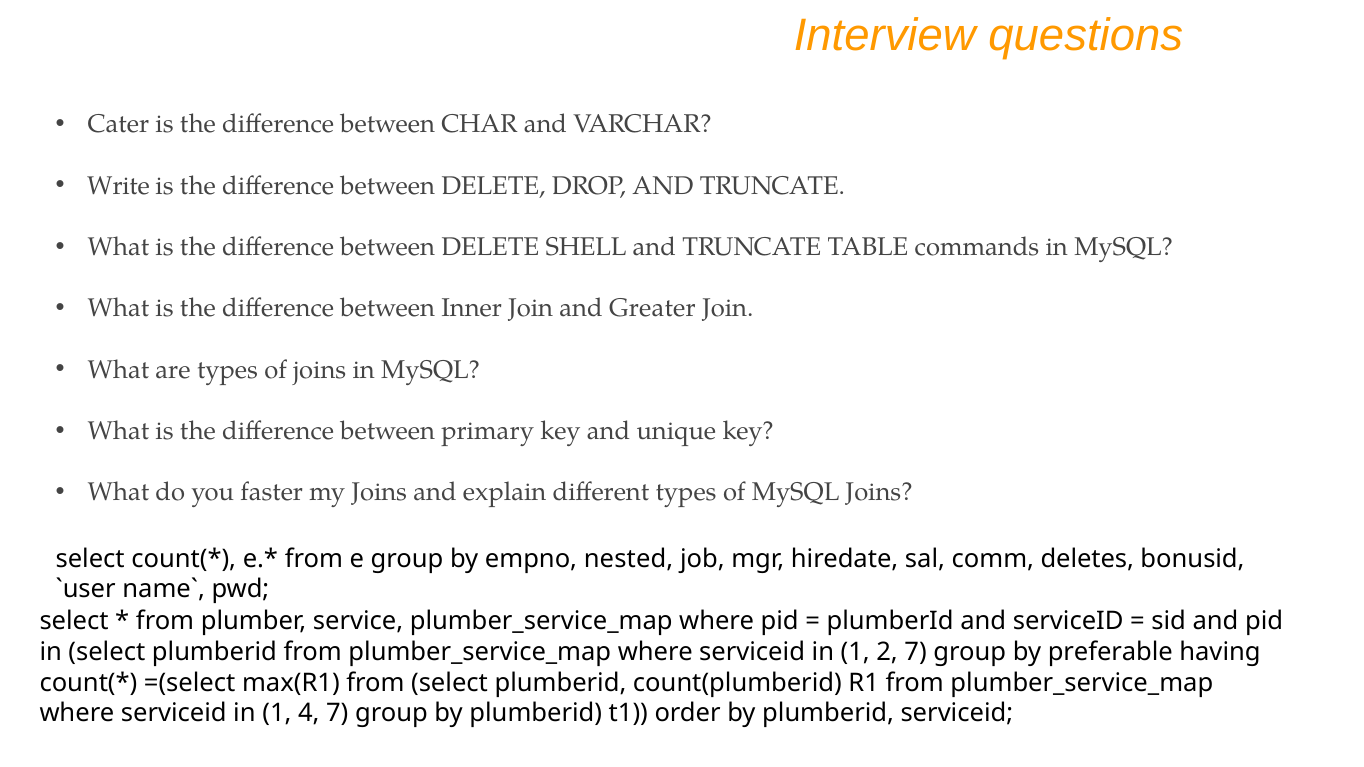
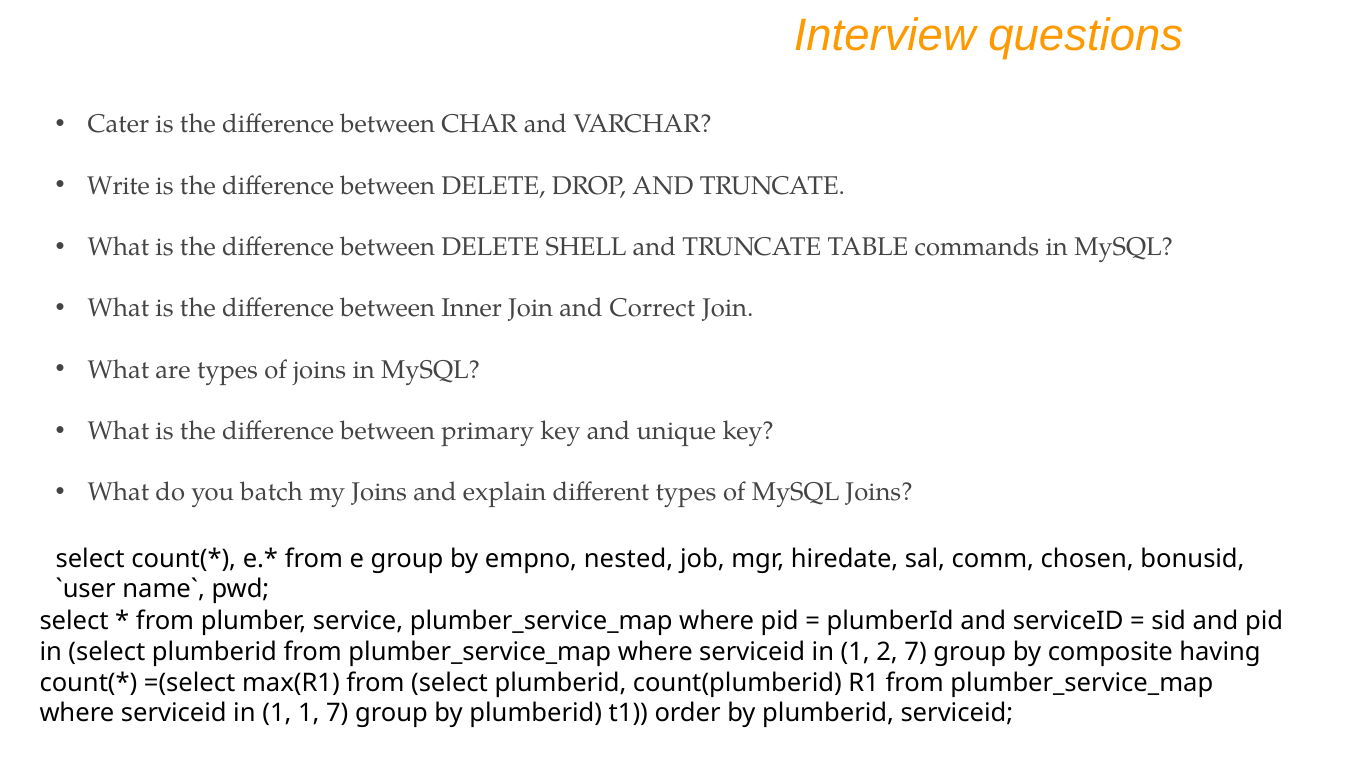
Greater: Greater -> Correct (652, 309)
faster: faster -> batch (272, 493)
deletes: deletes -> chosen (1087, 559)
preferable: preferable -> composite (1110, 652)
1 4: 4 -> 1 (309, 714)
